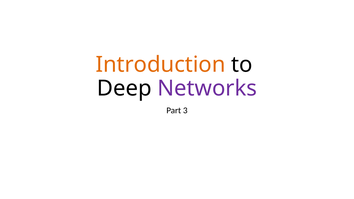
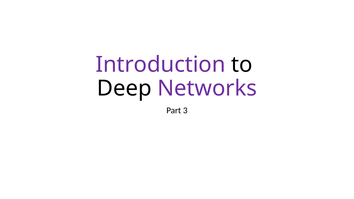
Introduction colour: orange -> purple (161, 65)
